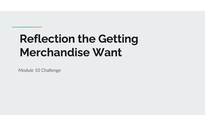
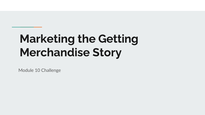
Reflection: Reflection -> Marketing (47, 39)
Want: Want -> Story (107, 53)
